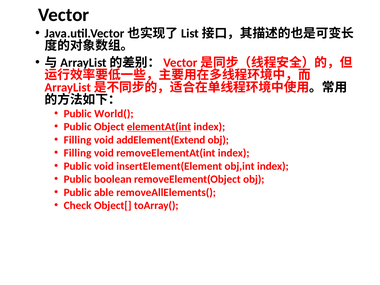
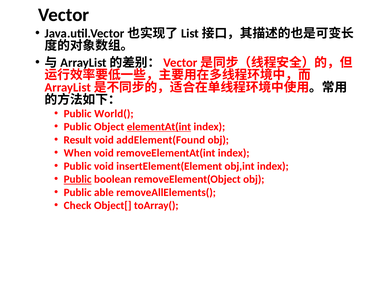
Filling: Filling -> Result (78, 140)
addElement(Extend: addElement(Extend -> addElement(Found (161, 140)
Filling: Filling -> When (78, 153)
Public underline: none -> present (78, 179)
